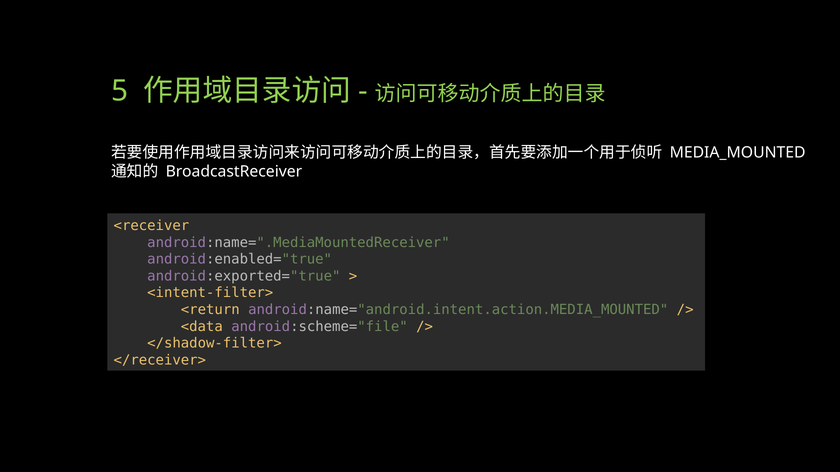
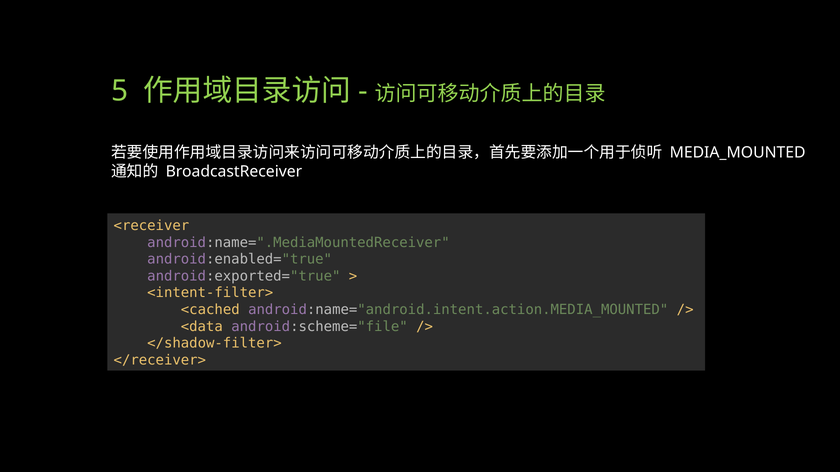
<return: <return -> <cached (210, 310)
